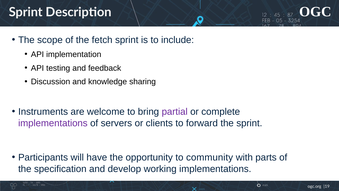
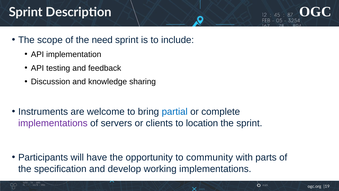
fetch: fetch -> need (102, 40)
partial colour: purple -> blue (175, 112)
forward: forward -> location (202, 123)
